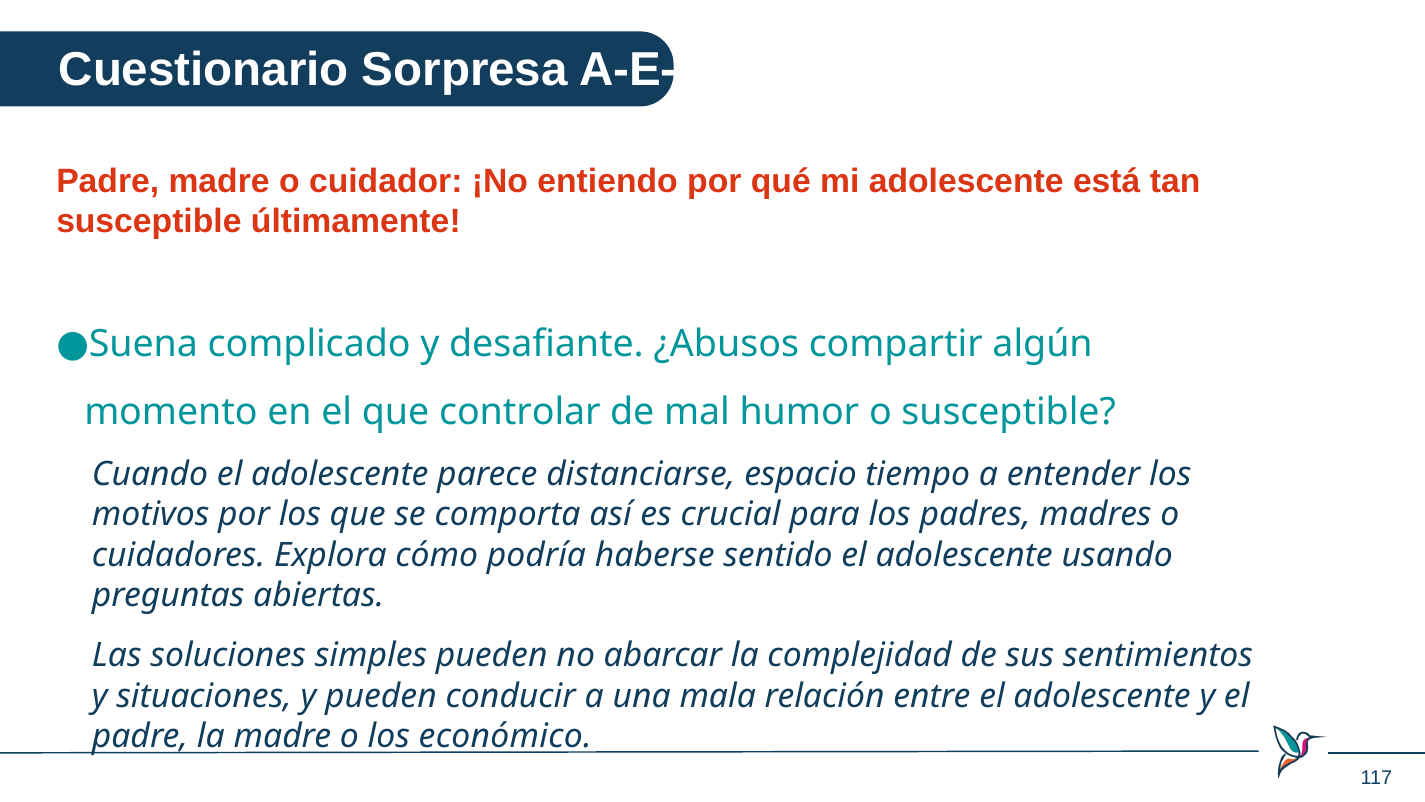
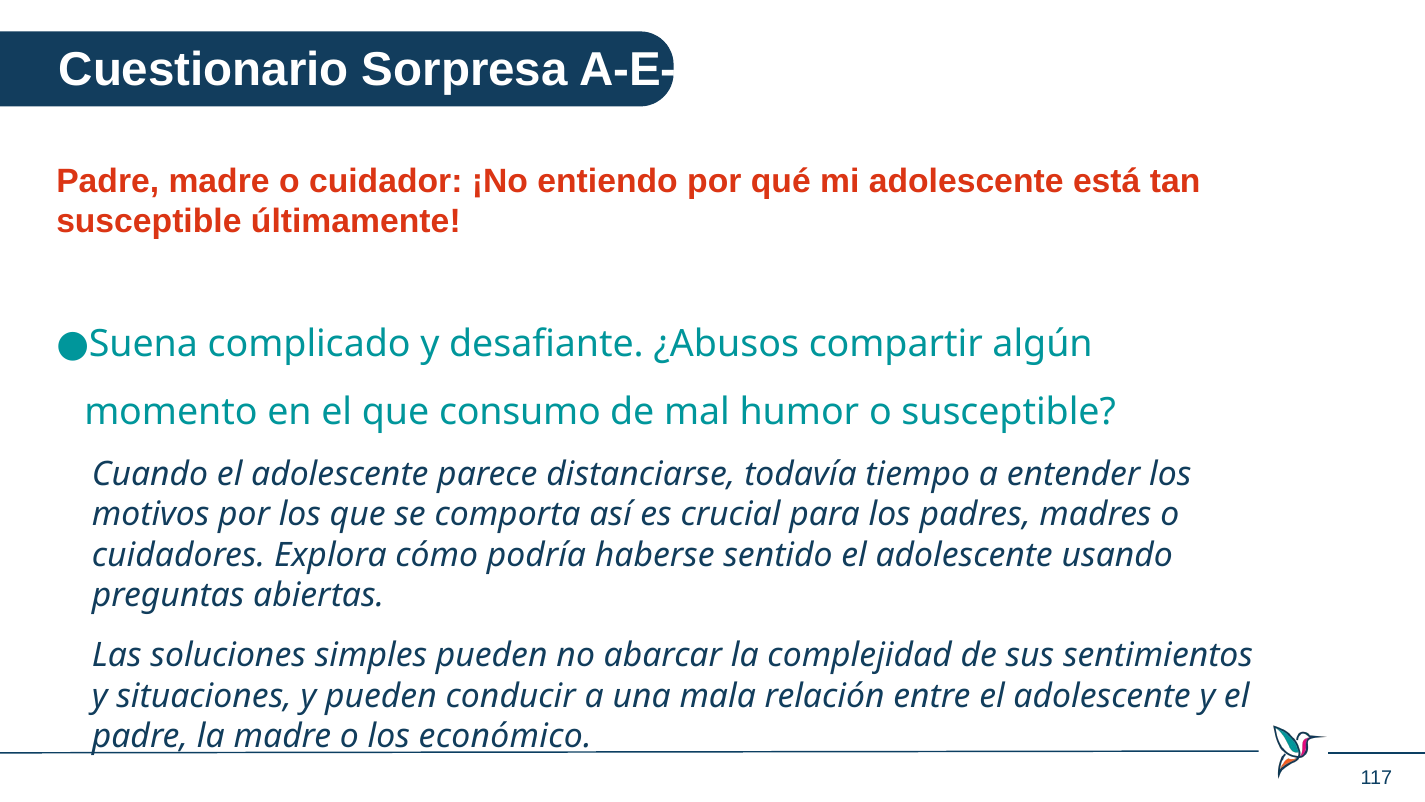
controlar: controlar -> consumo (520, 412)
espacio: espacio -> todavía (800, 474)
